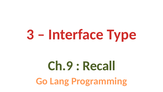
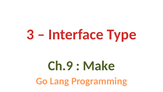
Recall: Recall -> Make (99, 66)
